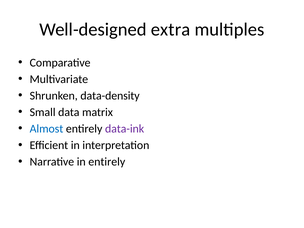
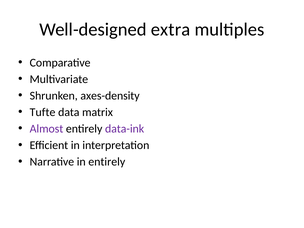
data-density: data-density -> axes-density (110, 96)
Small: Small -> Tufte (43, 112)
Almost colour: blue -> purple (46, 129)
